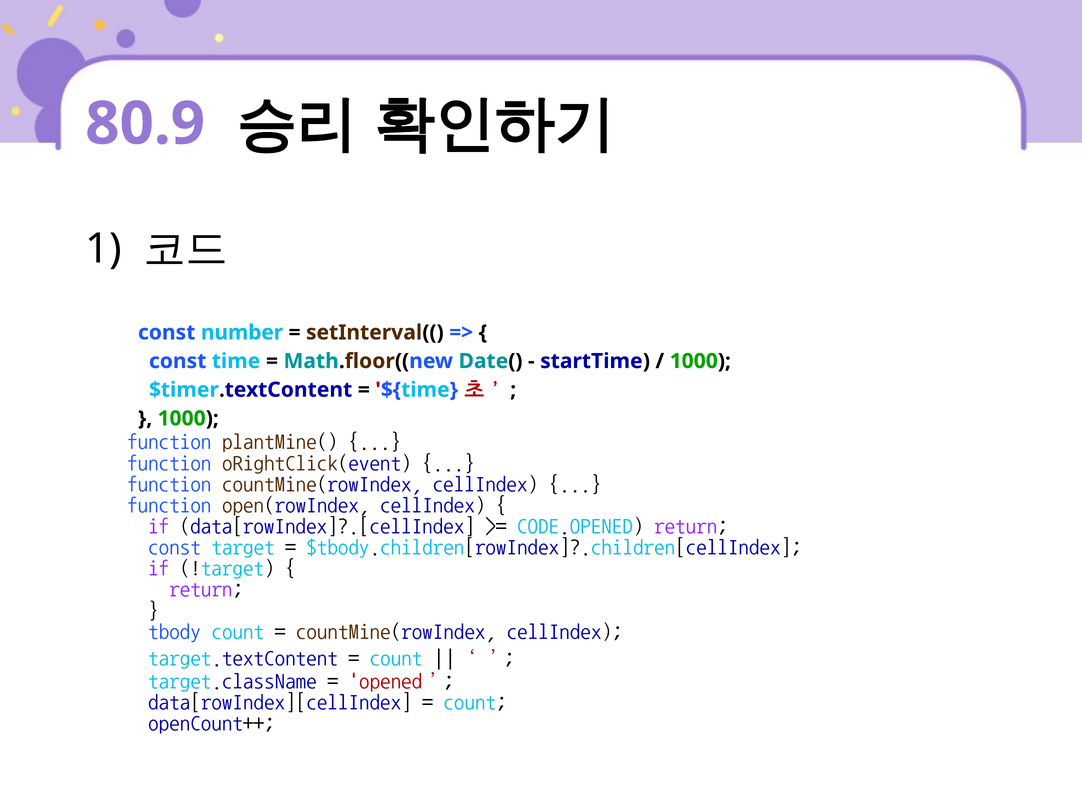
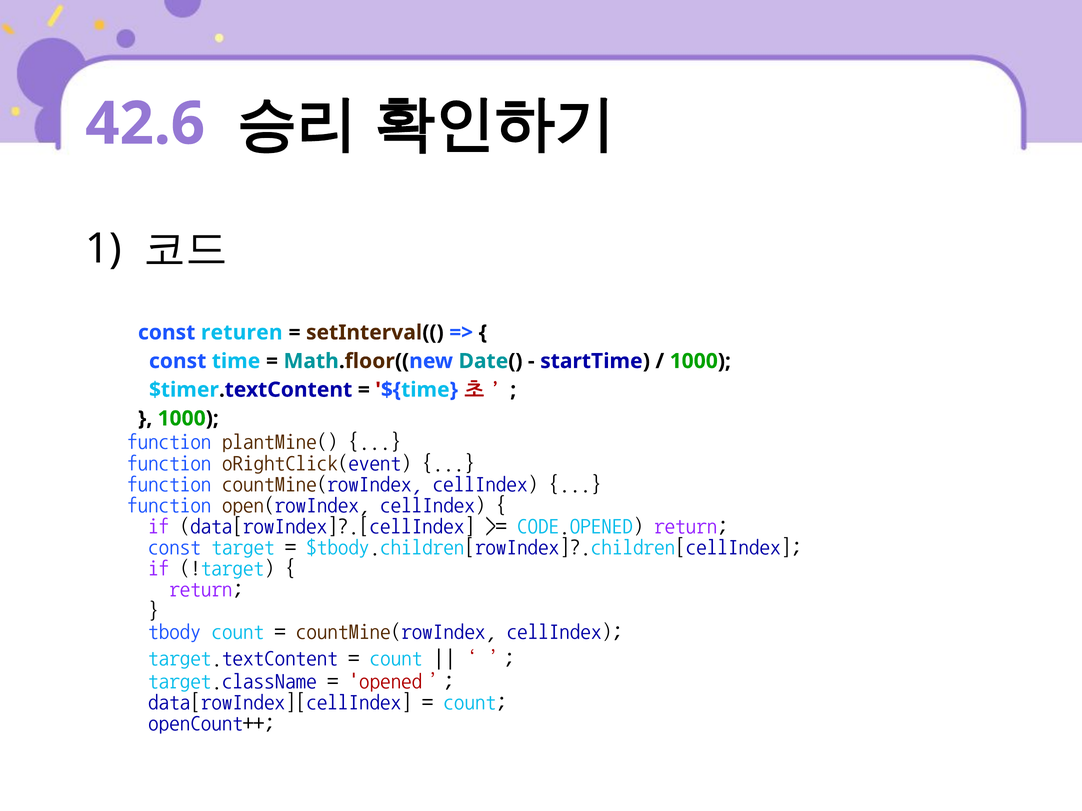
80.9: 80.9 -> 42.6 (145, 124)
number: number -> returen (242, 333)
